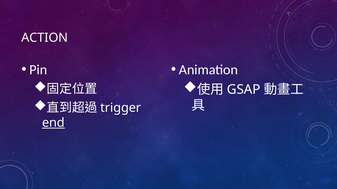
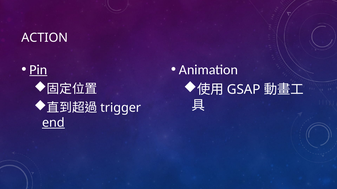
Pin underline: none -> present (38, 70)
